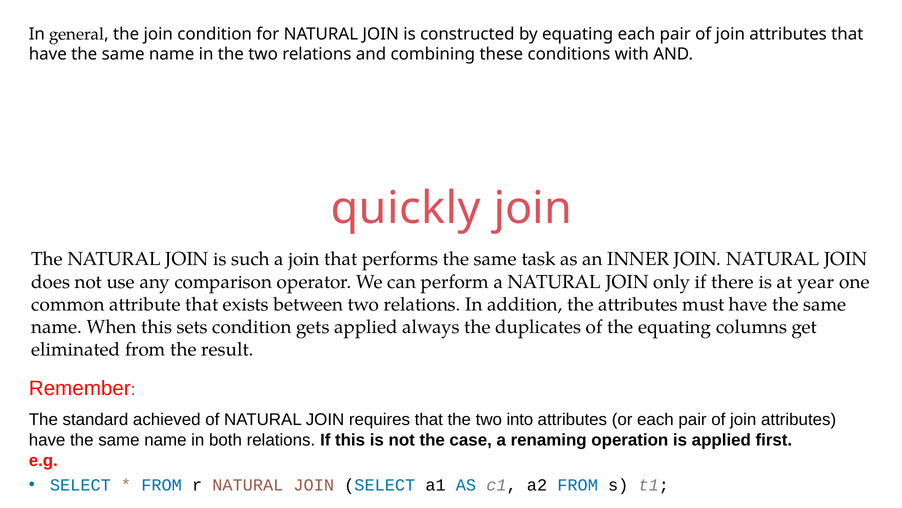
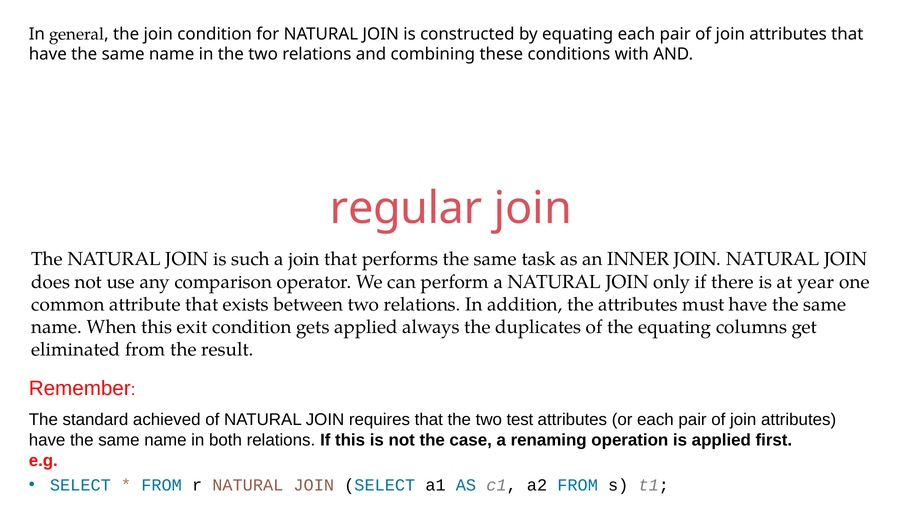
quickly: quickly -> regular (406, 208)
sets: sets -> exit (192, 327)
into: into -> test (520, 419)
